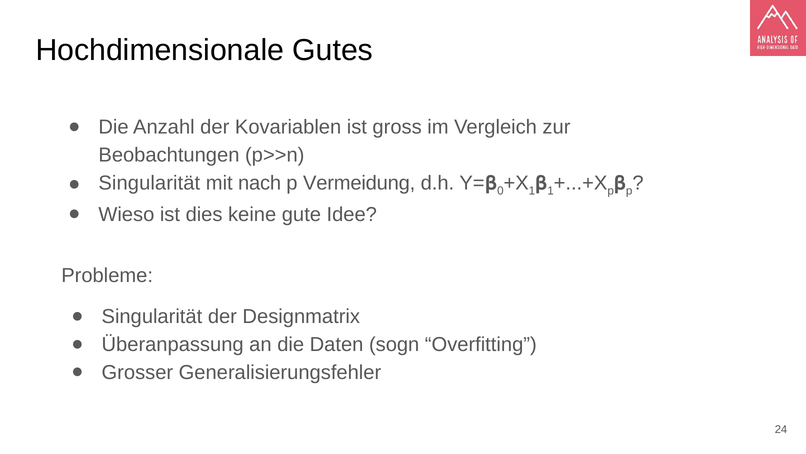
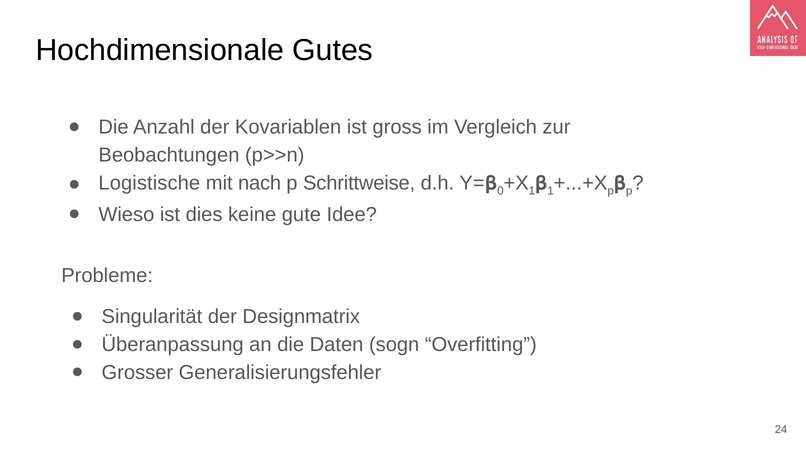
Singularität: Singularität -> Logistische (149, 183)
Vermeidung: Vermeidung -> Schrittweise (359, 183)
